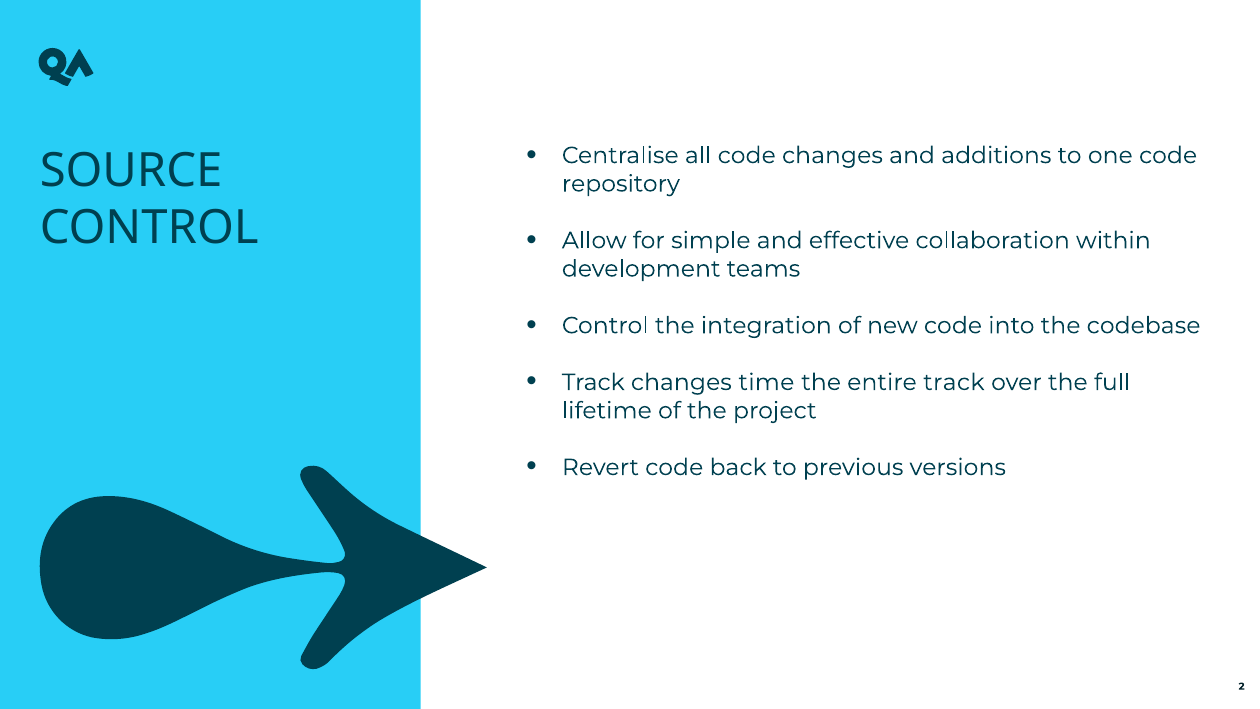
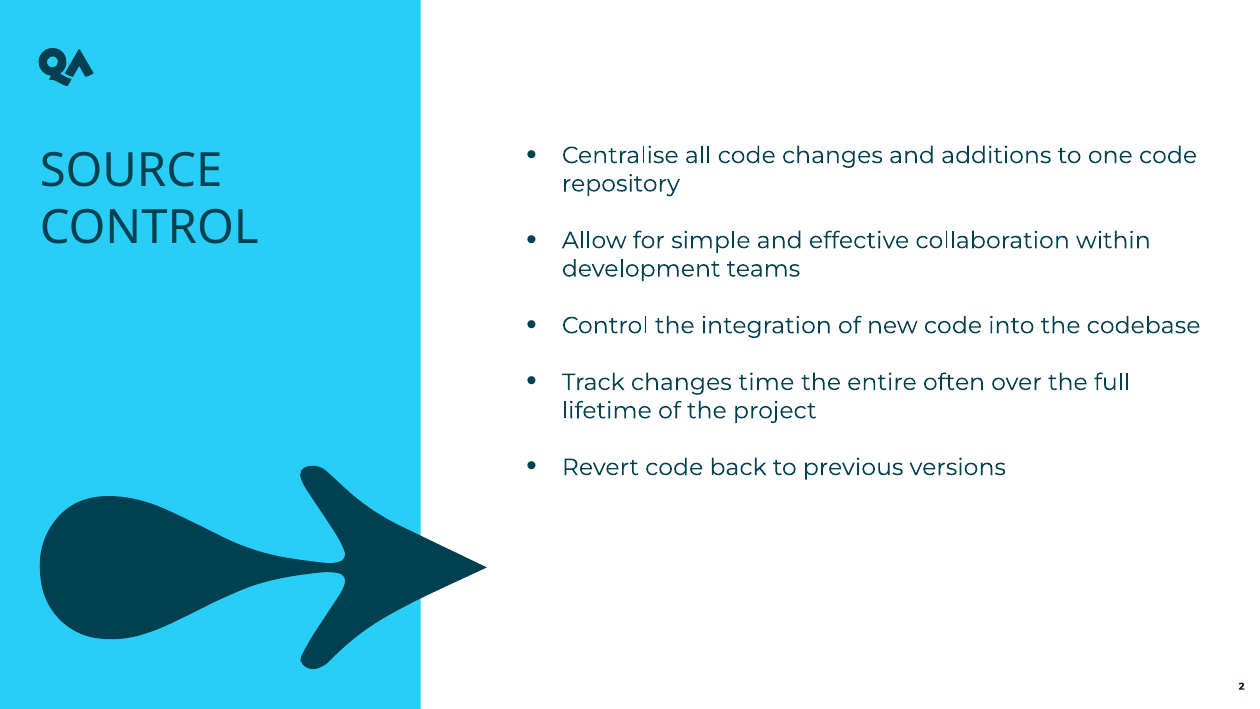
entire track: track -> often (954, 382)
